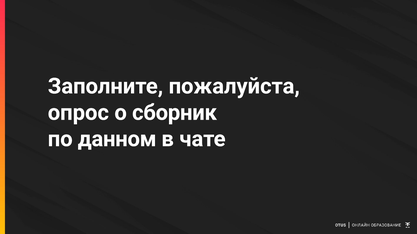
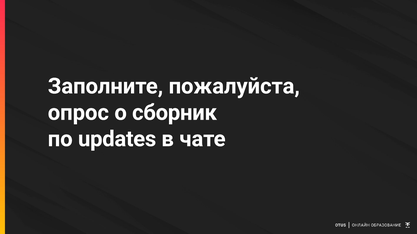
данном: данном -> updates (117, 139)
